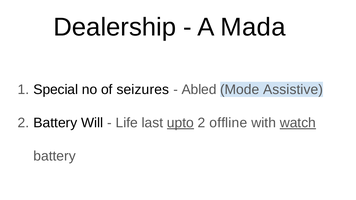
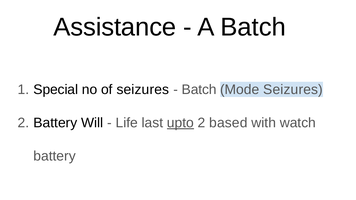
Dealership: Dealership -> Assistance (115, 27)
A Mada: Mada -> Batch (253, 27)
Abled: Abled -> Batch (199, 90)
Mode Assistive: Assistive -> Seizures (293, 90)
offline: offline -> based (228, 123)
watch underline: present -> none (298, 123)
